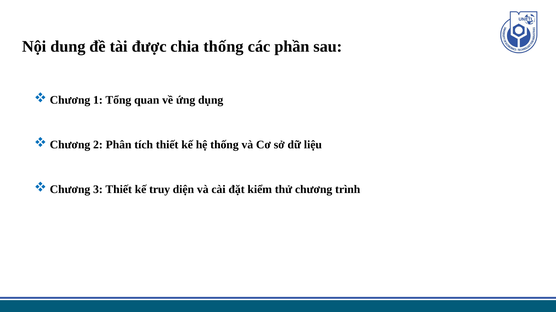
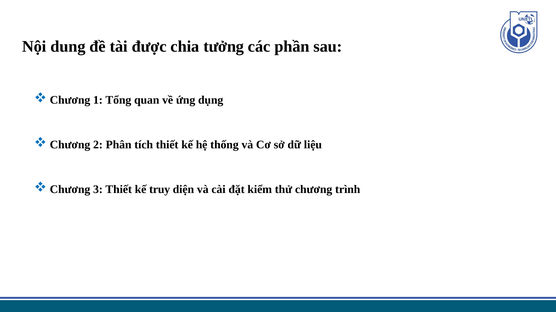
chia thống: thống -> tưởng (224, 47)
